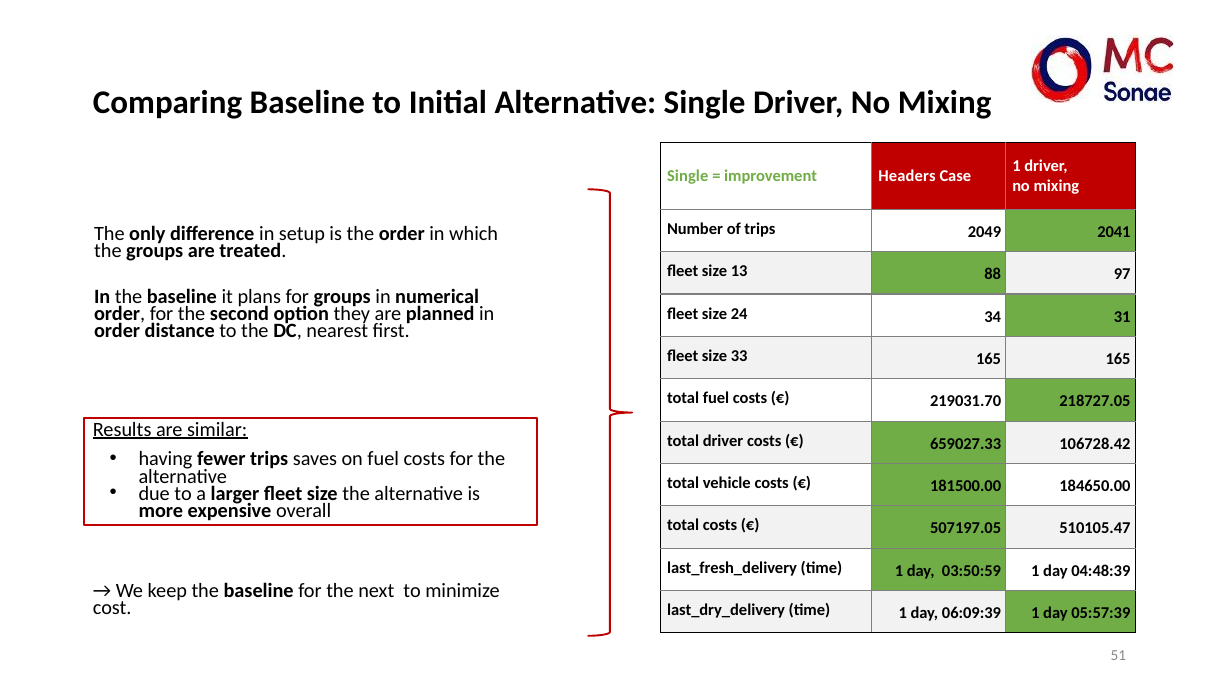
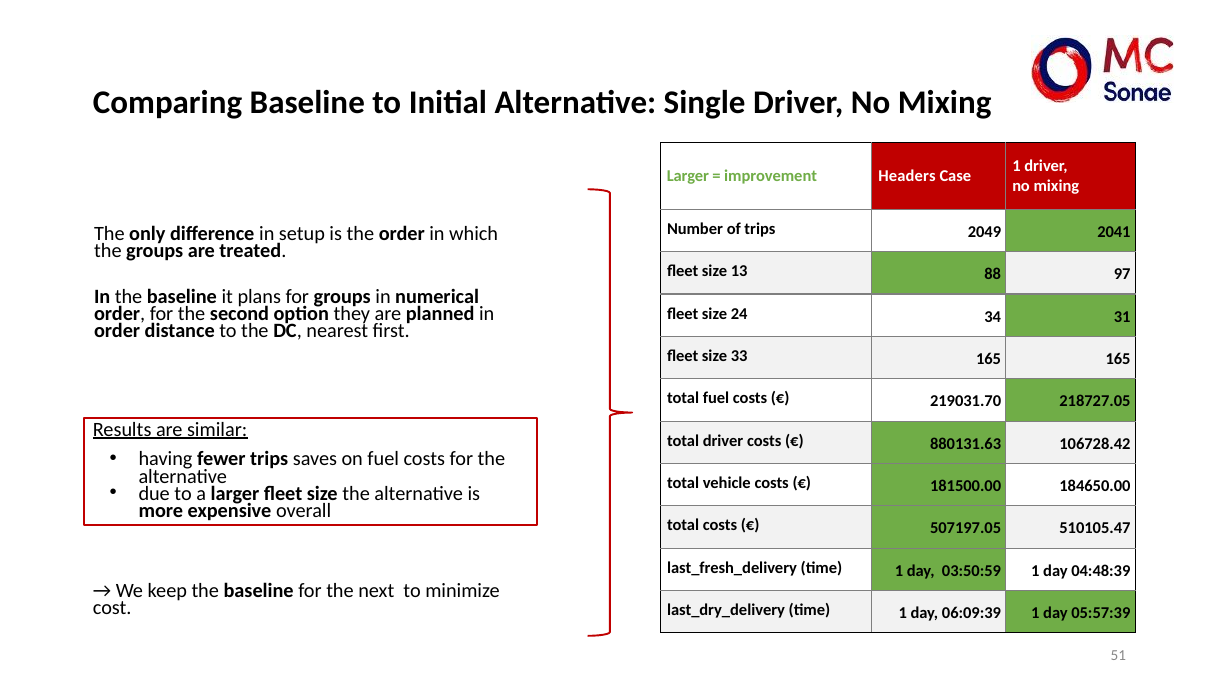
Single: Single -> Larger (688, 176)
659027.33: 659027.33 -> 880131.63 (966, 443)
